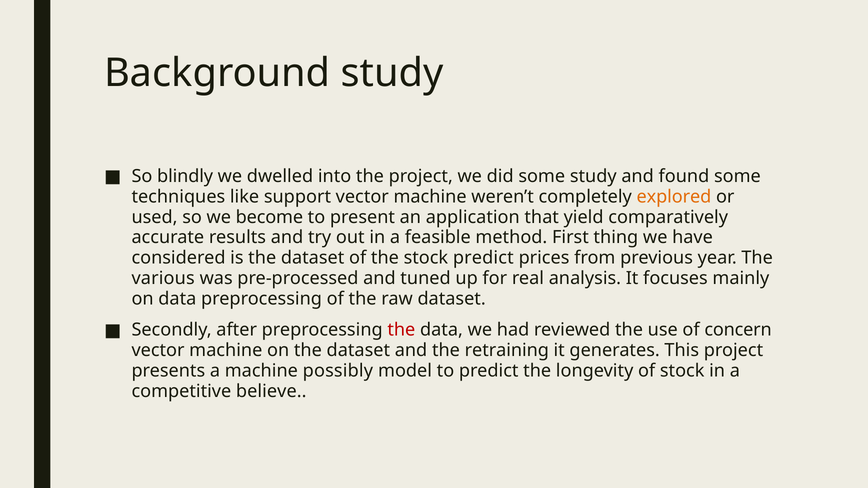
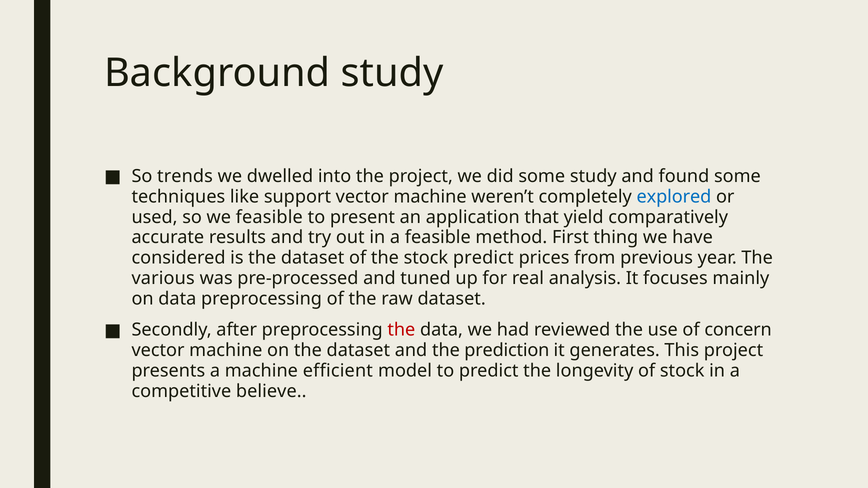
blindly: blindly -> trends (185, 176)
explored colour: orange -> blue (674, 197)
we become: become -> feasible (269, 217)
retraining: retraining -> prediction (507, 350)
possibly: possibly -> efficient (338, 371)
